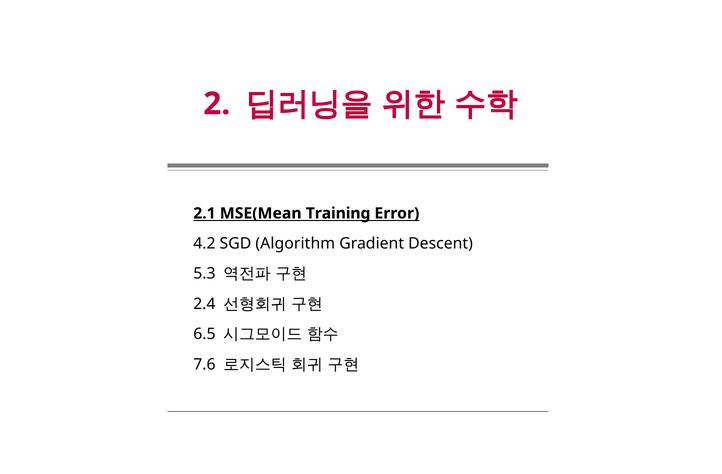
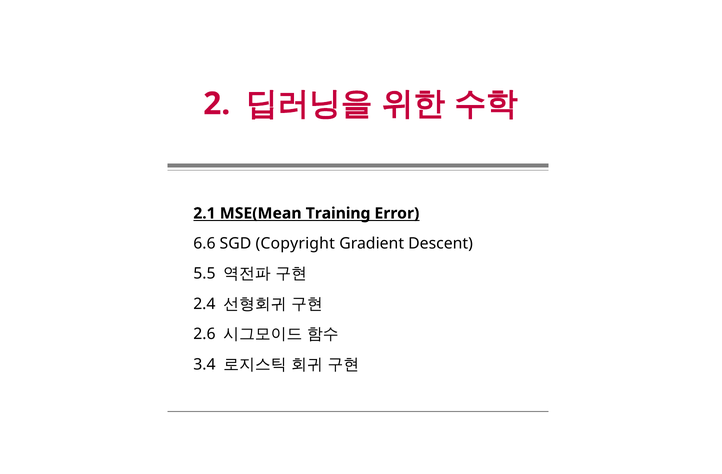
4.2: 4.2 -> 6.6 (204, 244)
Algorithm: Algorithm -> Copyright (295, 244)
5.3: 5.3 -> 5.5 (204, 274)
6.5: 6.5 -> 2.6 (204, 334)
7.6: 7.6 -> 3.4 (204, 365)
